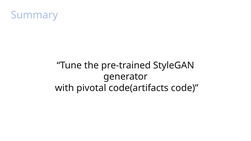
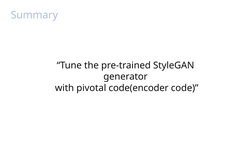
code(artifacts: code(artifacts -> code(encoder (139, 88)
